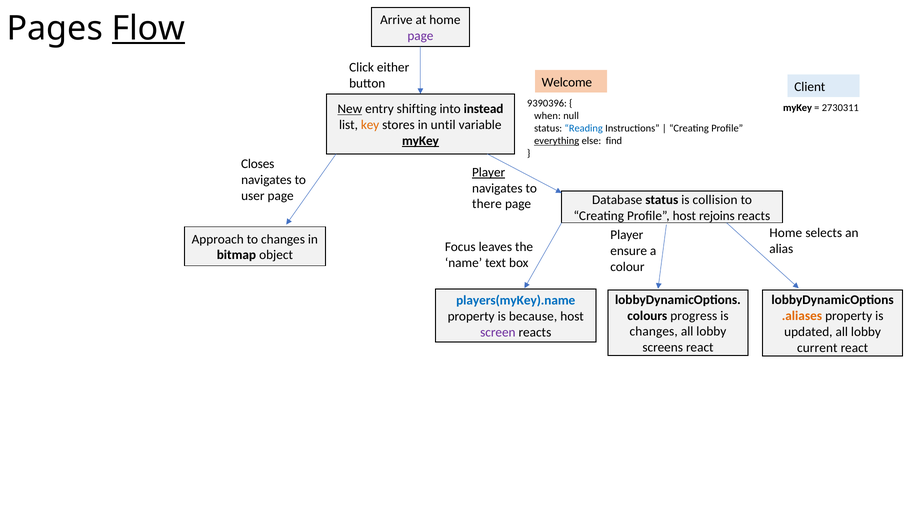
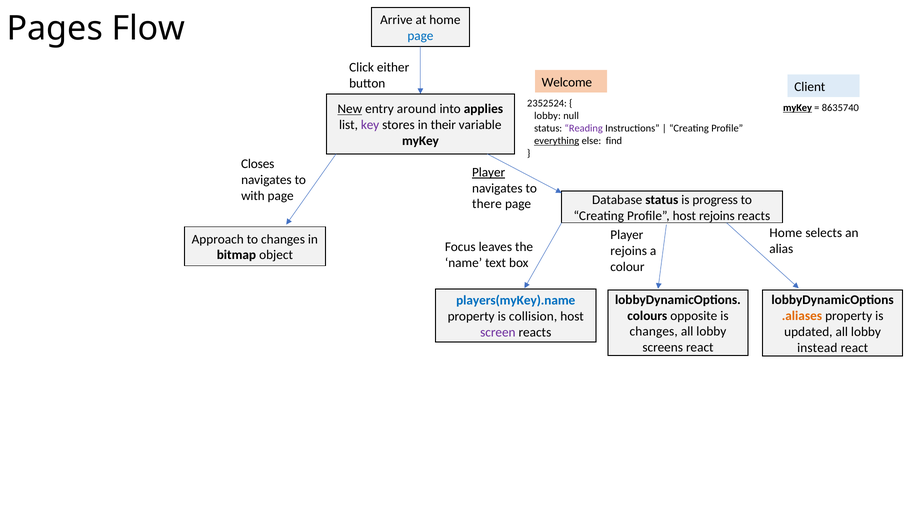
Flow underline: present -> none (148, 28)
page colour: purple -> blue (420, 36)
9390396: 9390396 -> 2352524 (547, 103)
myKey underline: none -> present (798, 108)
2730311: 2730311 -> 8635740 (840, 108)
shifting: shifting -> around (417, 109)
instead: instead -> applies (483, 109)
when: when -> lobby (547, 116)
key colour: orange -> purple (370, 125)
until: until -> their (443, 125)
Reading colour: blue -> purple (584, 128)
myKey underline: present -> none (420, 141)
user: user -> with (253, 196)
collision: collision -> progress (715, 200)
ensure: ensure -> rejoins (629, 251)
progress: progress -> opposite (694, 316)
because: because -> collision (533, 317)
current: current -> instead (817, 348)
